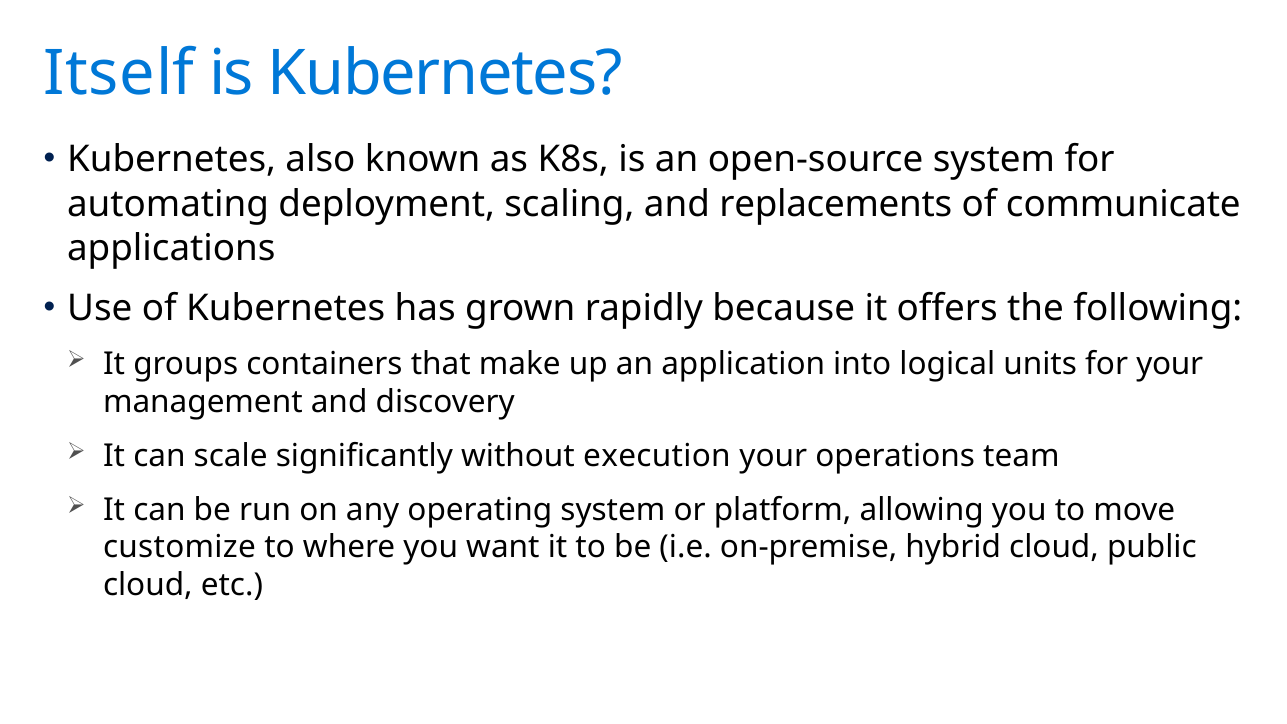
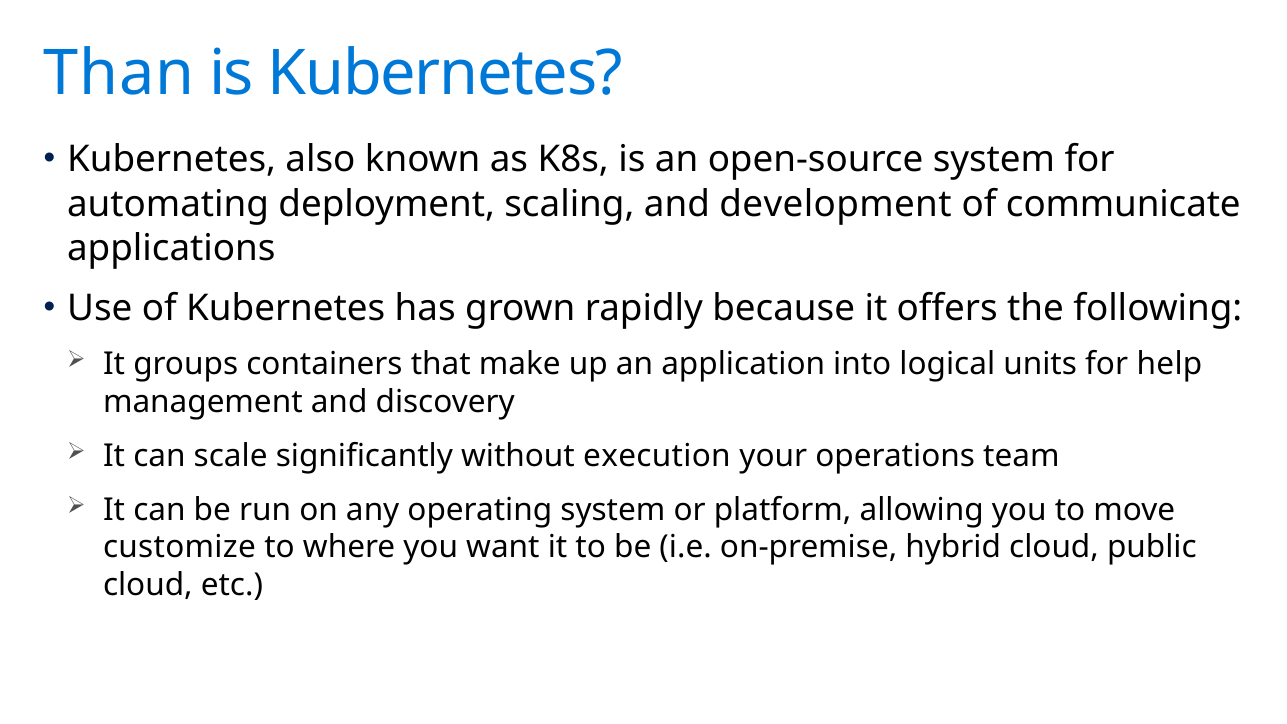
Itself: Itself -> Than (119, 74)
replacements: replacements -> development (836, 204)
for your: your -> help (1169, 364)
